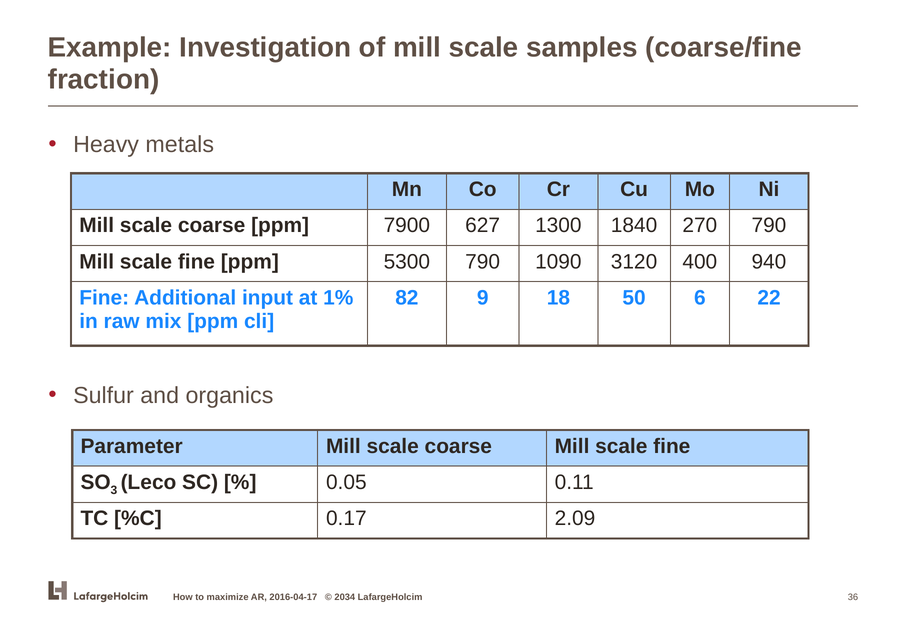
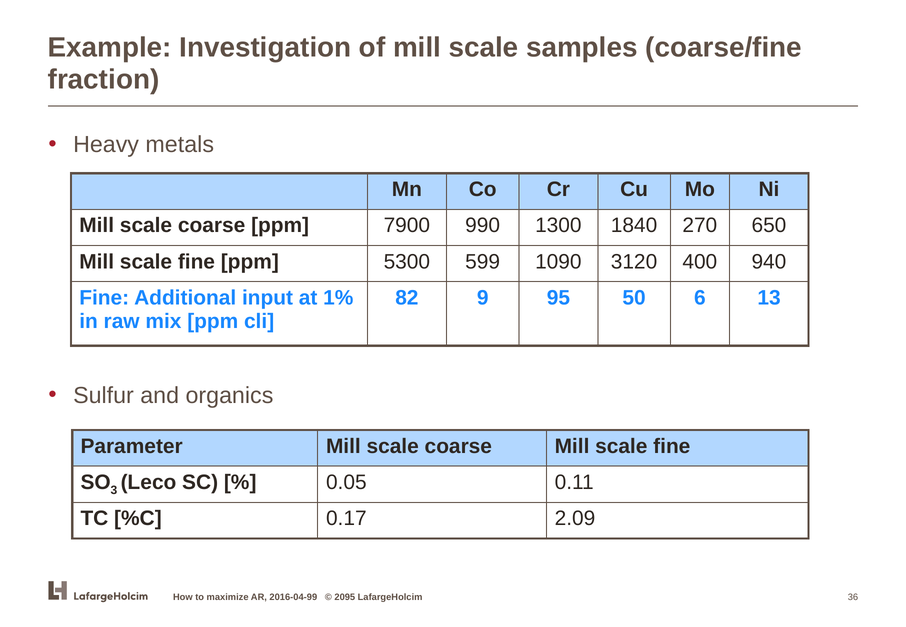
627: 627 -> 990 (483, 226)
270 790: 790 -> 650 (769, 226)
5300 790: 790 -> 599 (483, 262)
18: 18 -> 95 (558, 298)
22: 22 -> 13 (769, 298)
2016-04-17: 2016-04-17 -> 2016-04-99 (293, 597)
2034: 2034 -> 2095 (345, 597)
